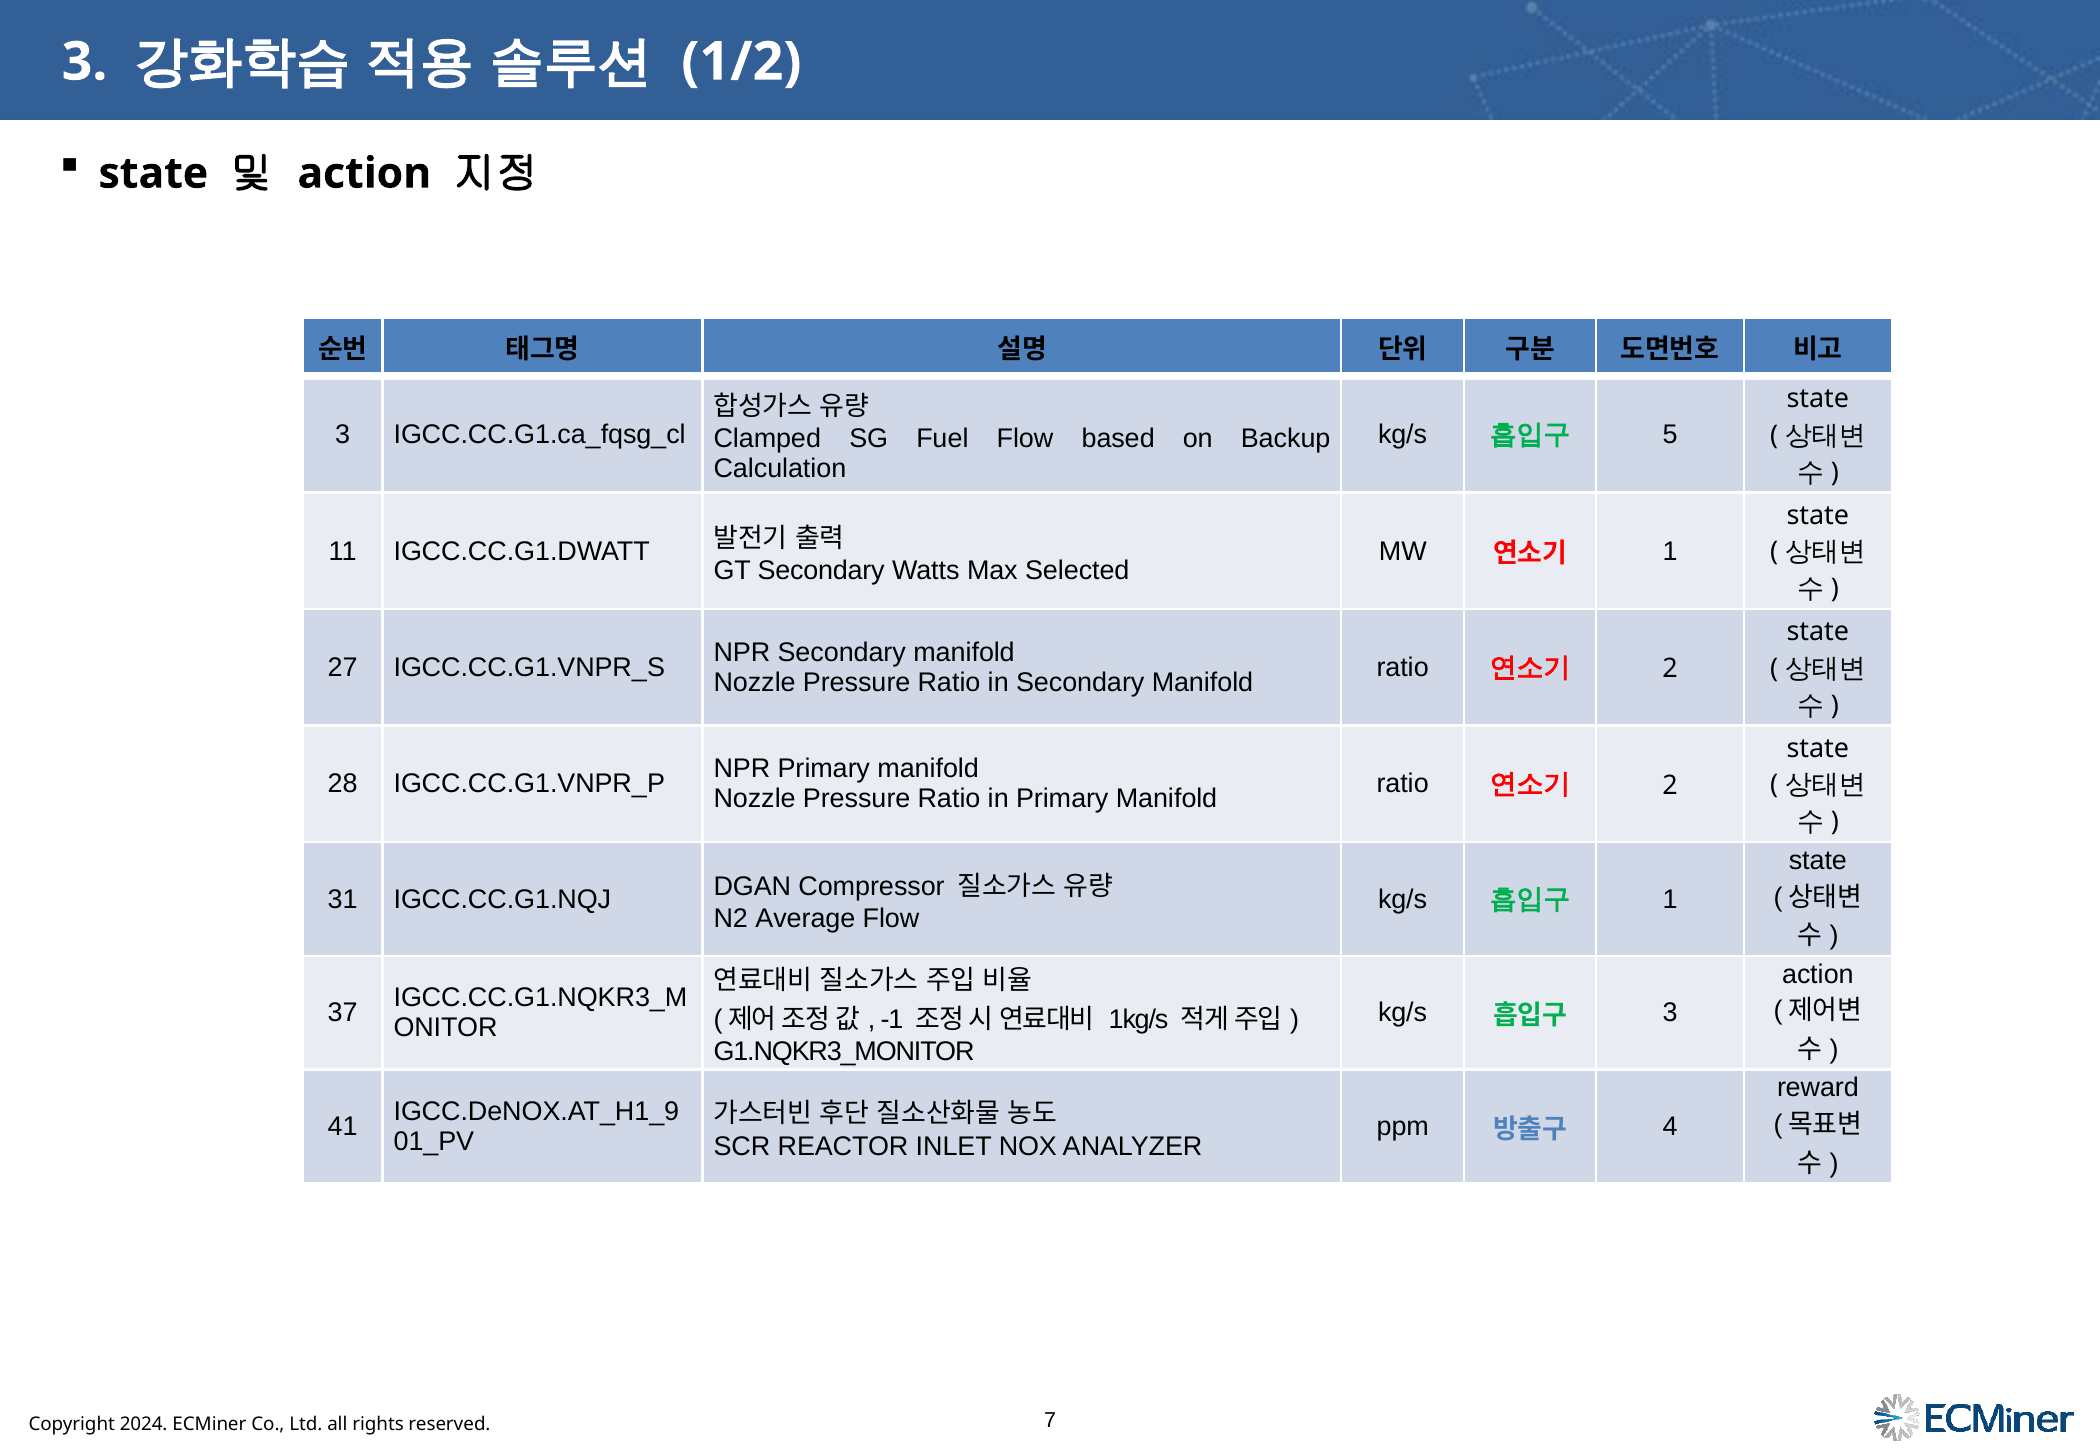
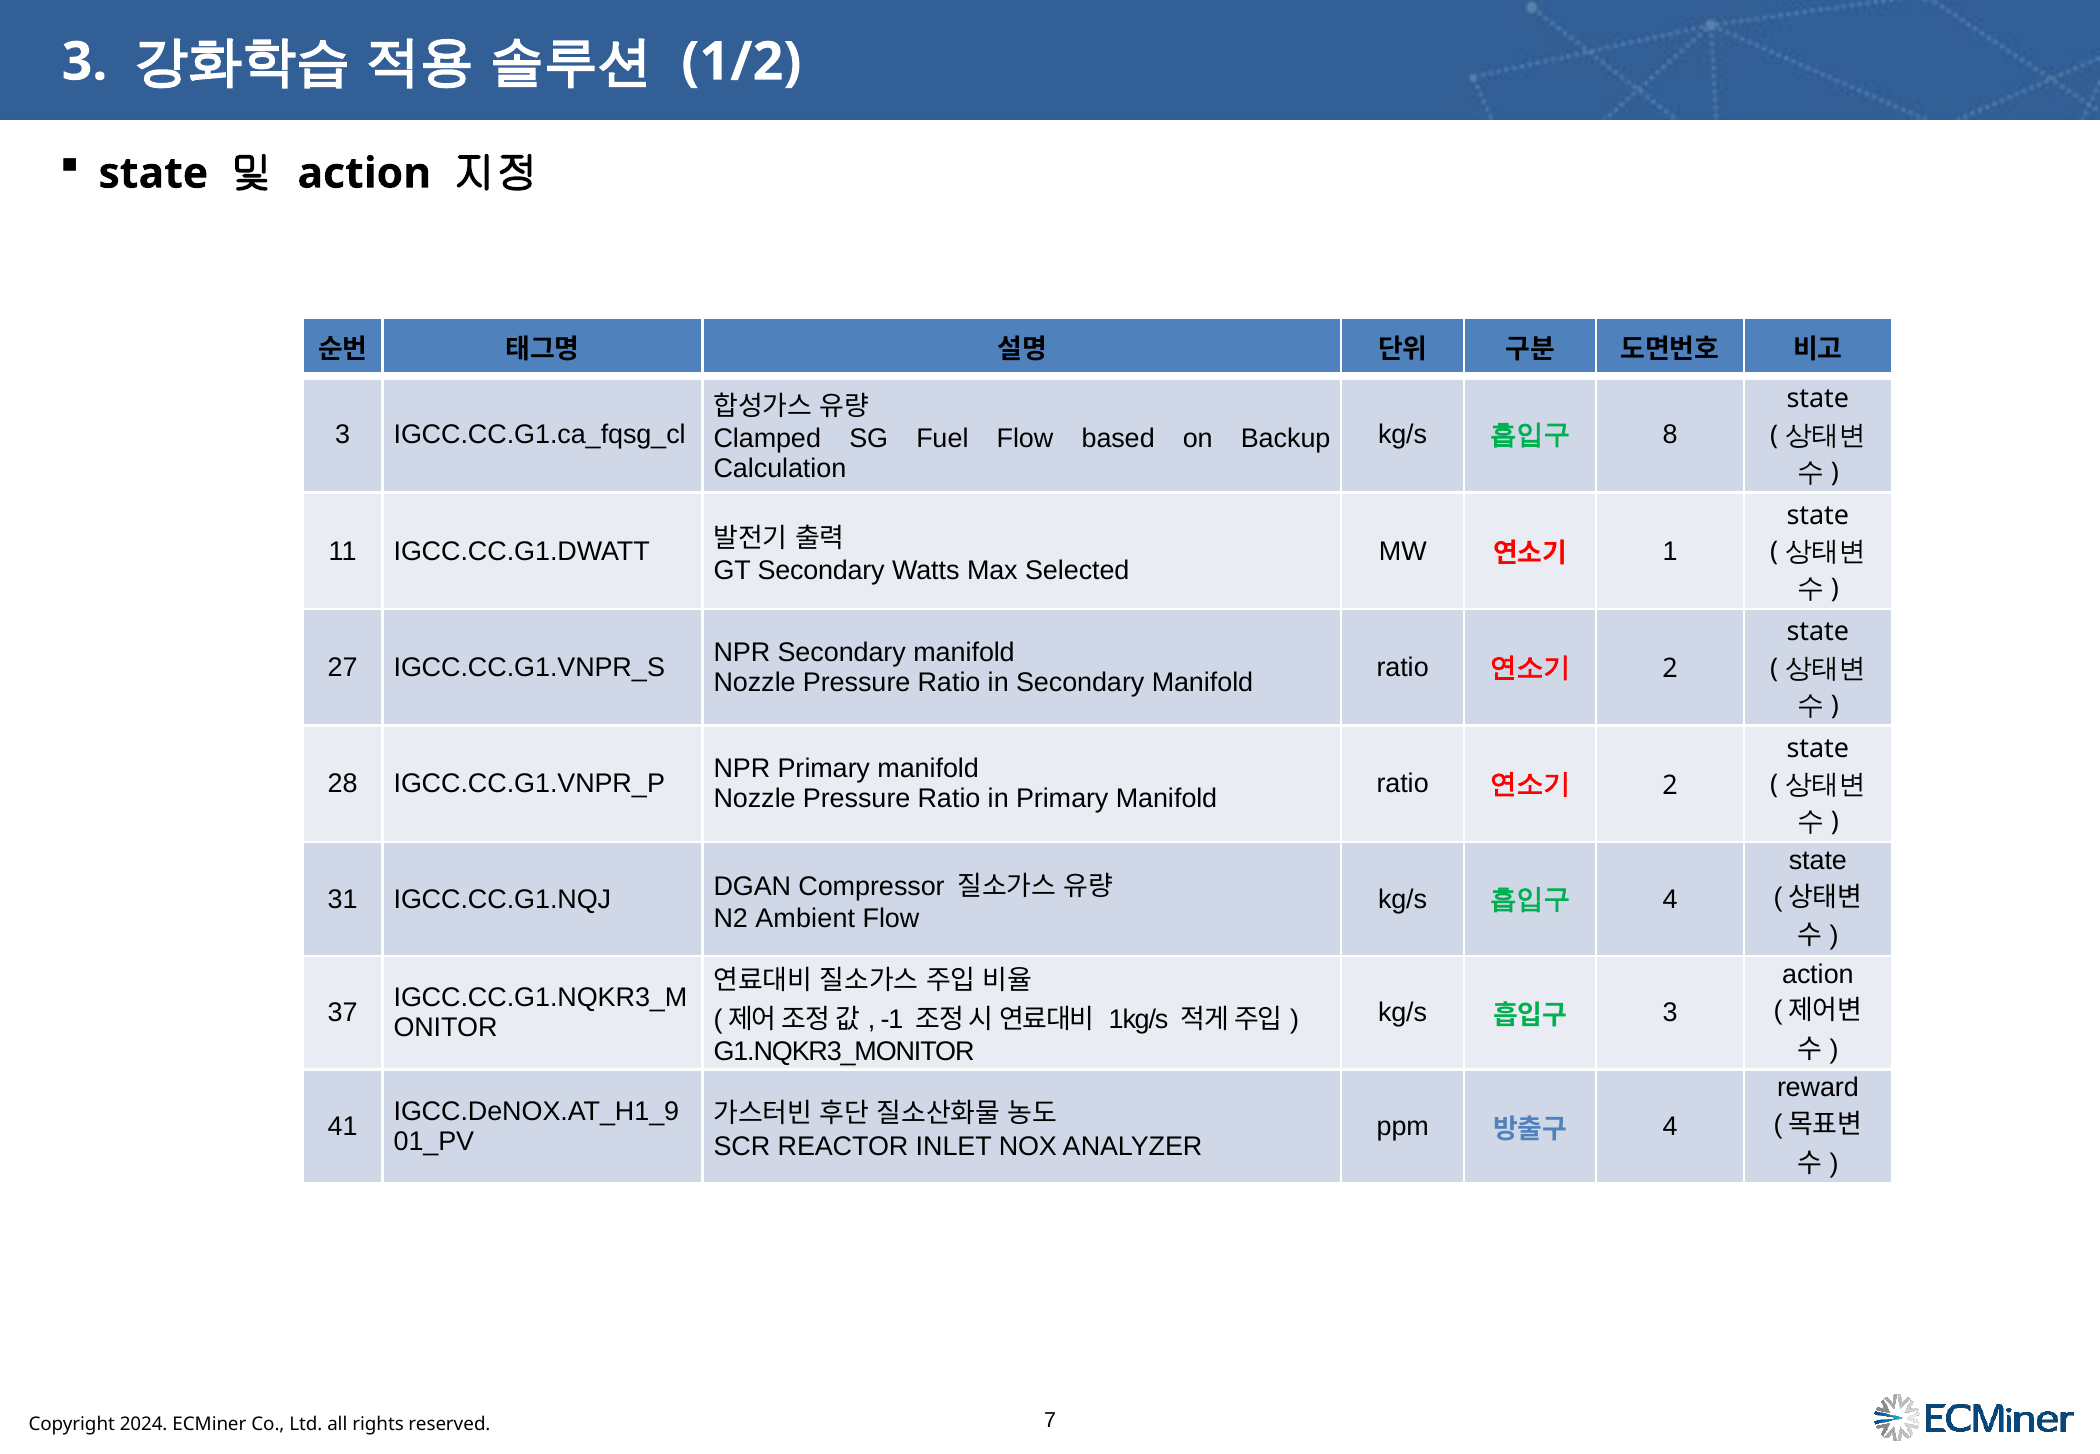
5: 5 -> 8 (1670, 435)
1: 1 -> 4 (1670, 899)
Average: Average -> Ambient (805, 918)
